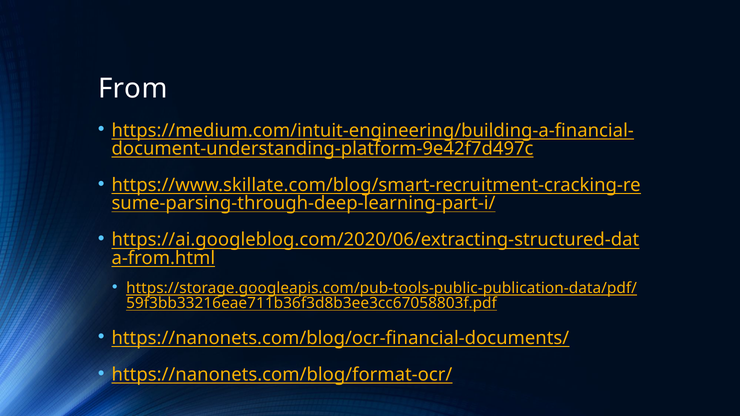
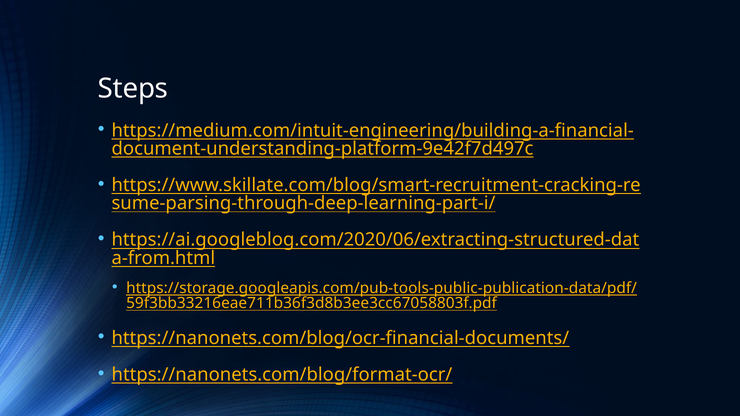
From: From -> Steps (133, 88)
